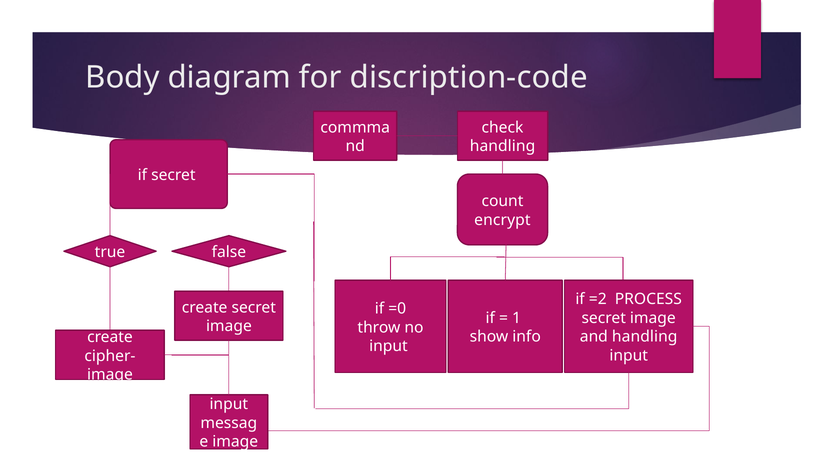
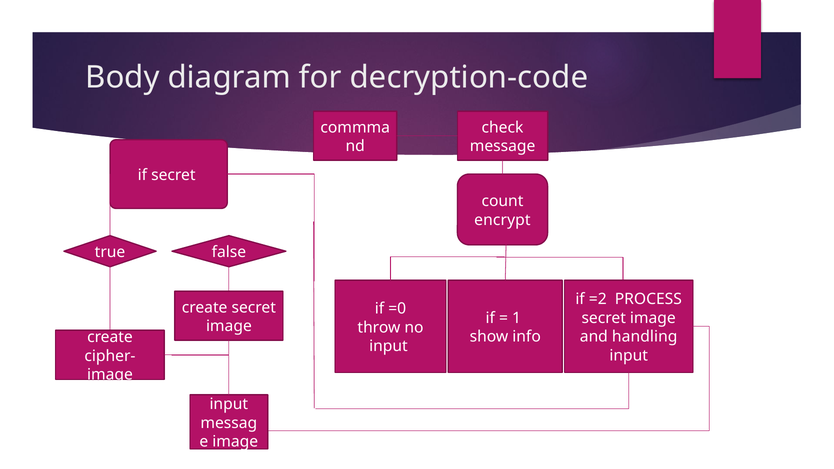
discription-code: discription-code -> decryption-code (469, 78)
handling: handling -> message (503, 146)
